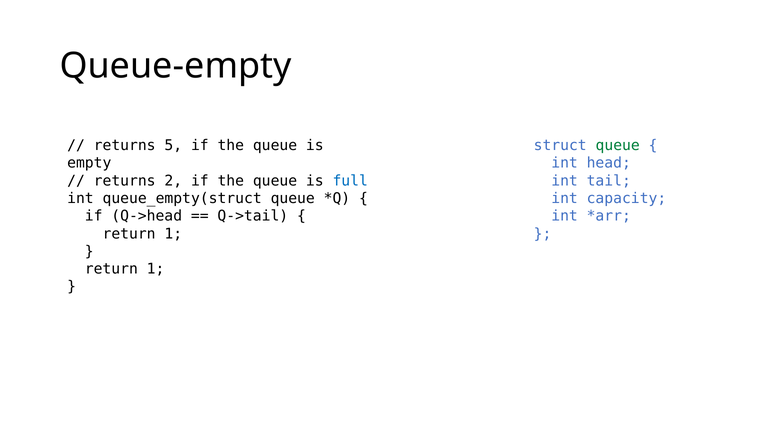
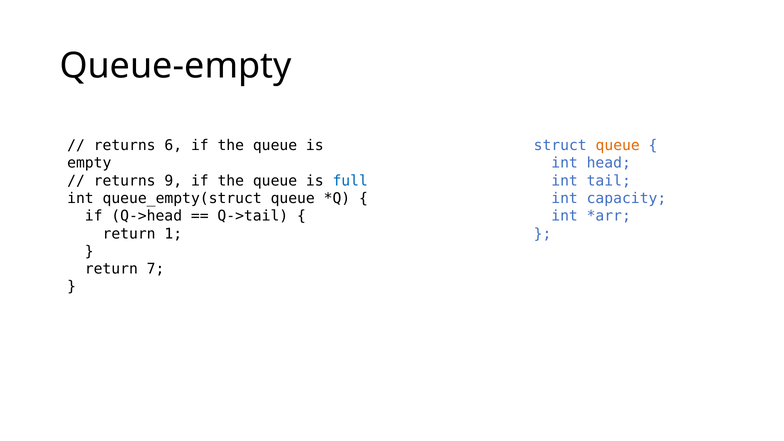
5: 5 -> 6 (173, 146)
queue colour: green -> orange (618, 146)
2: 2 -> 9 (173, 181)
1: 1 -> 7 (156, 269)
